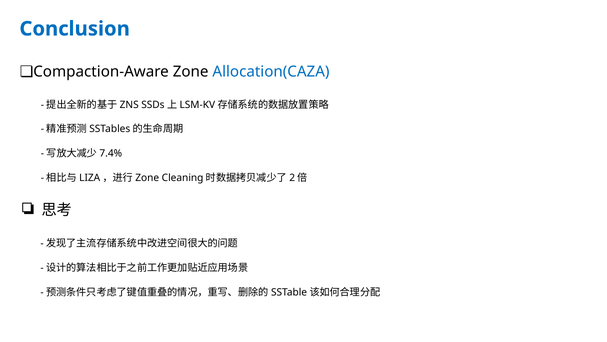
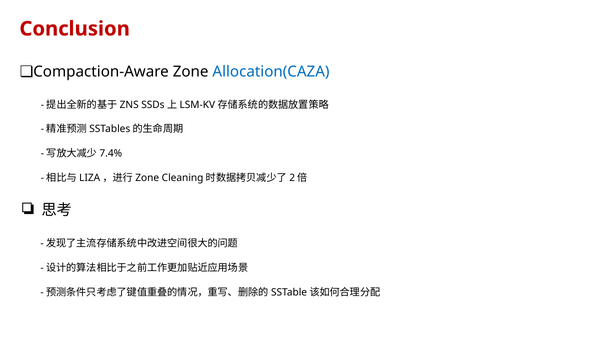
Conclusion colour: blue -> red (75, 29)
